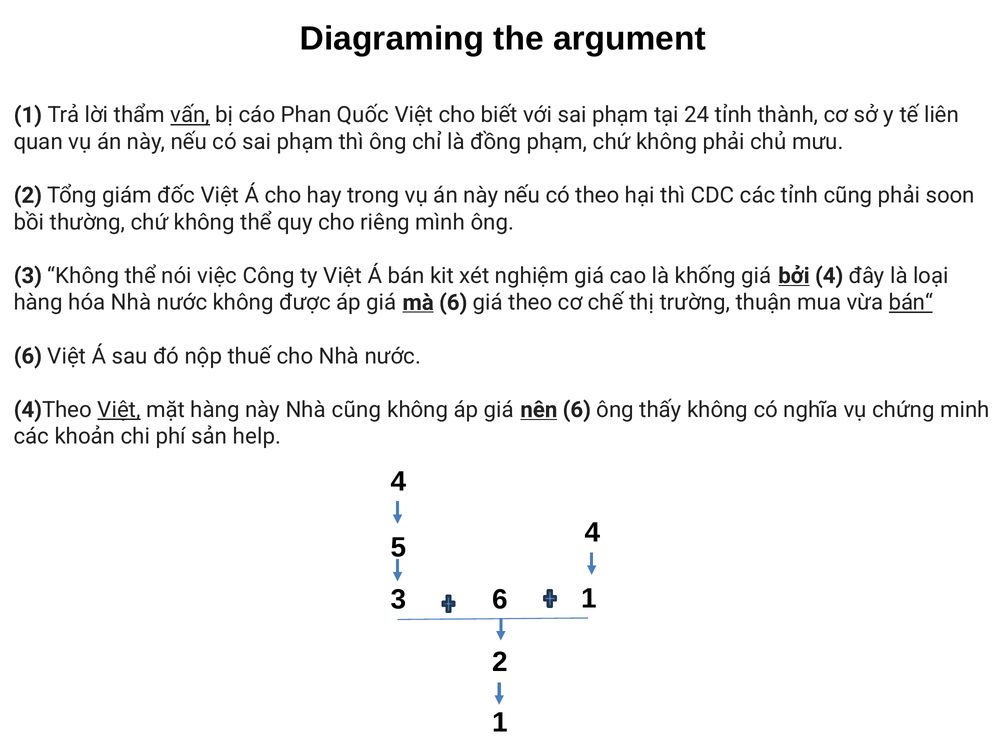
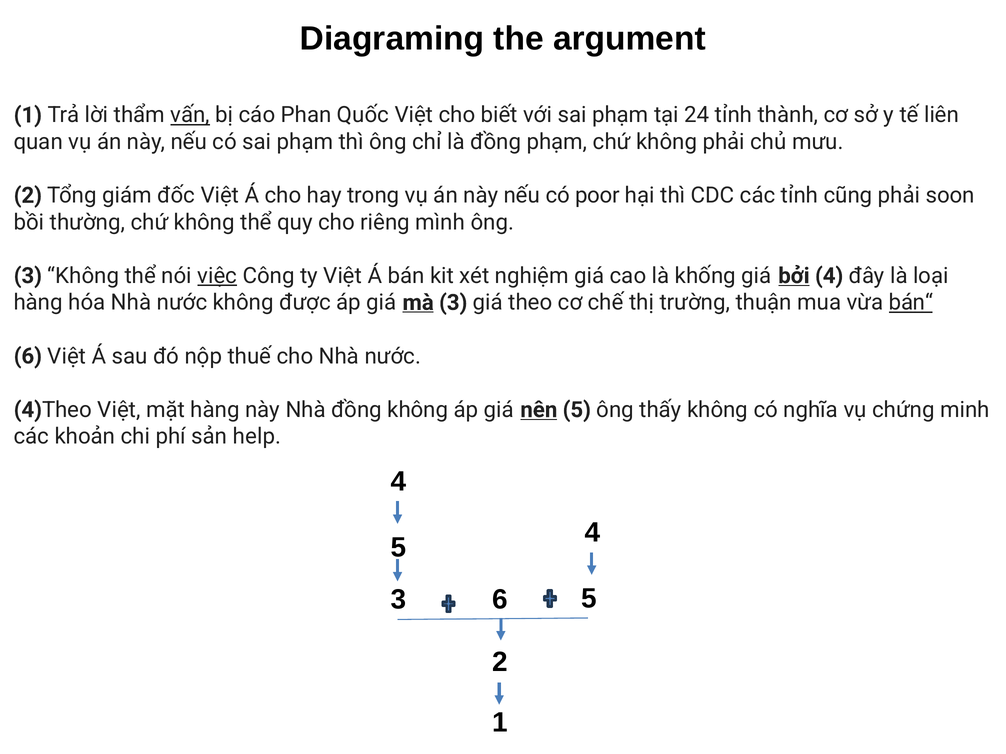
có theo: theo -> poor (598, 196)
việc underline: none -> present (217, 276)
mà 6: 6 -> 3 (453, 303)
Việt underline: present -> none (119, 410)
Nhà cũng: cũng -> đồng (357, 410)
nên 6: 6 -> 5 (577, 410)
6 1: 1 -> 5 (589, 599)
